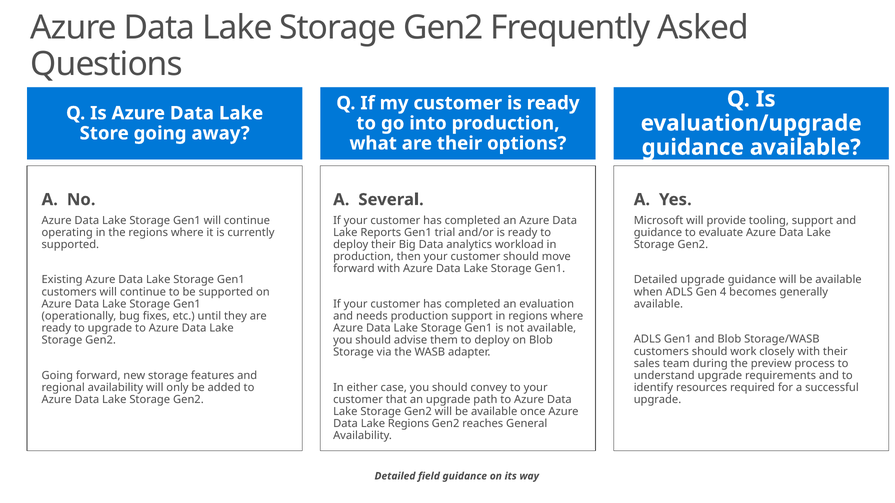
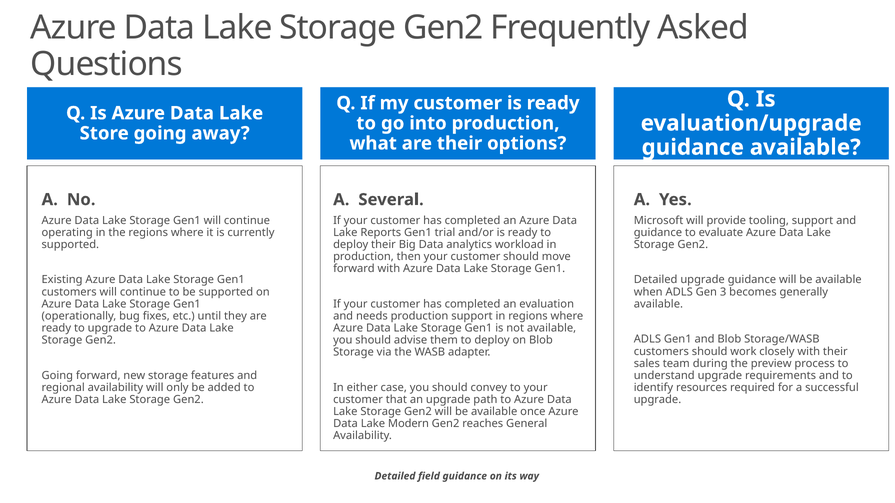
4: 4 -> 3 (723, 292)
Lake Regions: Regions -> Modern (409, 424)
